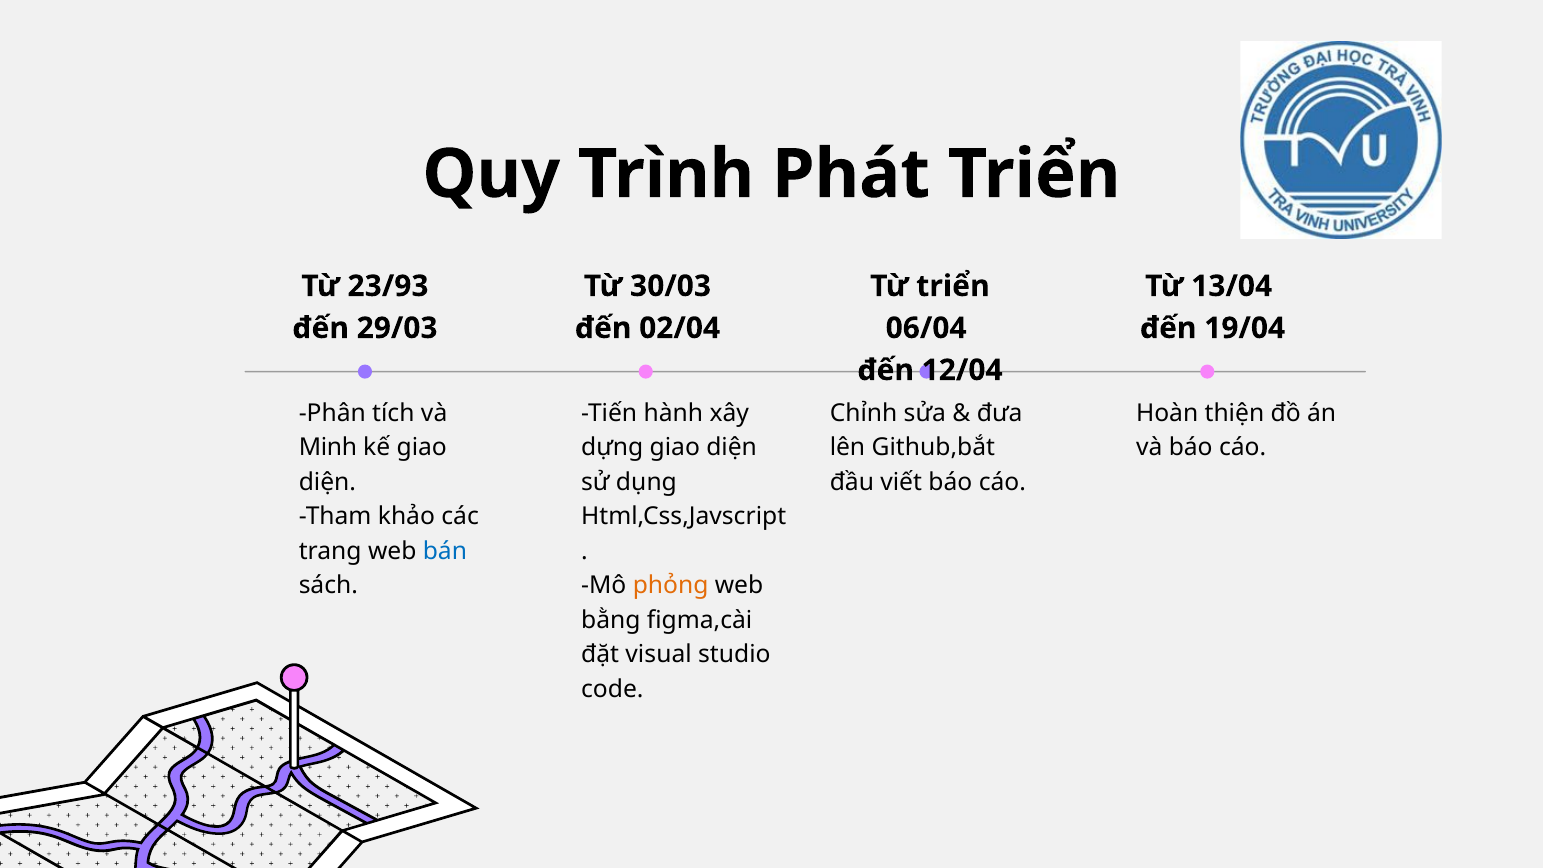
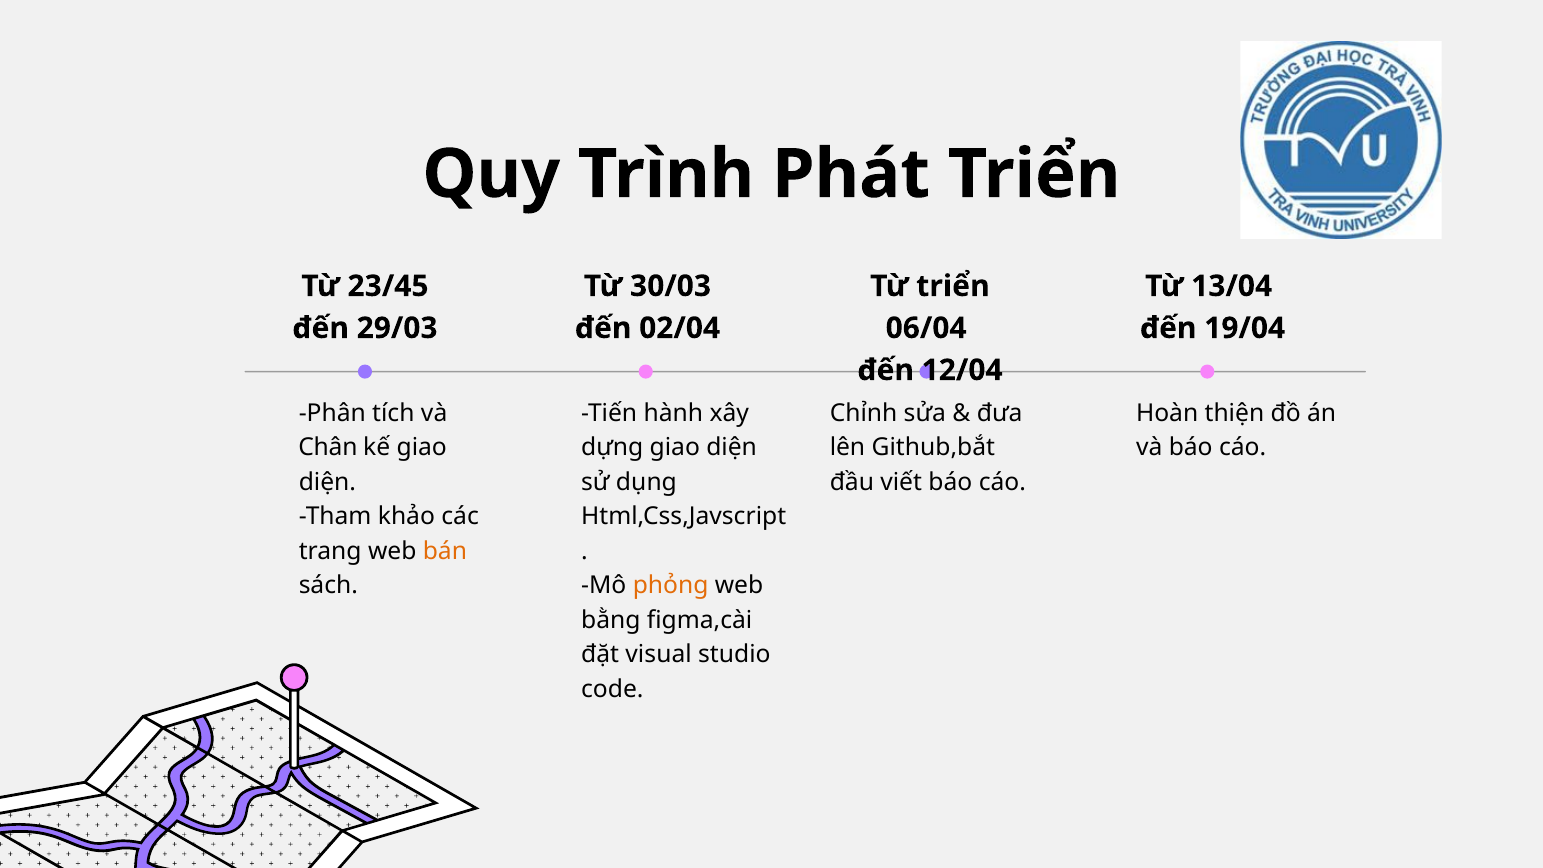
23/93: 23/93 -> 23/45 (388, 286)
Minh: Minh -> Chân (328, 448)
bán colour: blue -> orange (445, 551)
